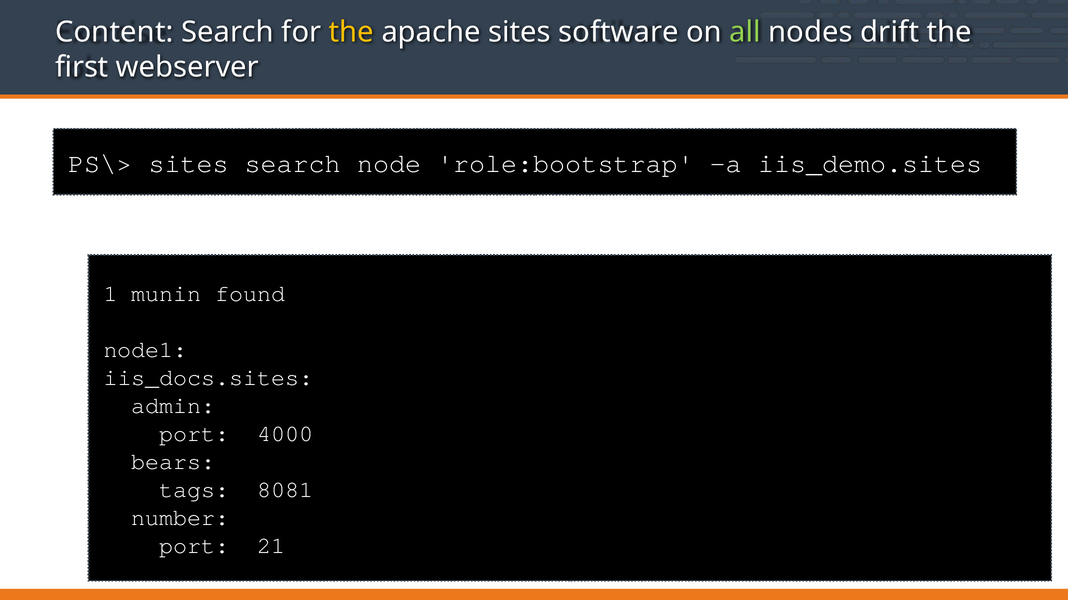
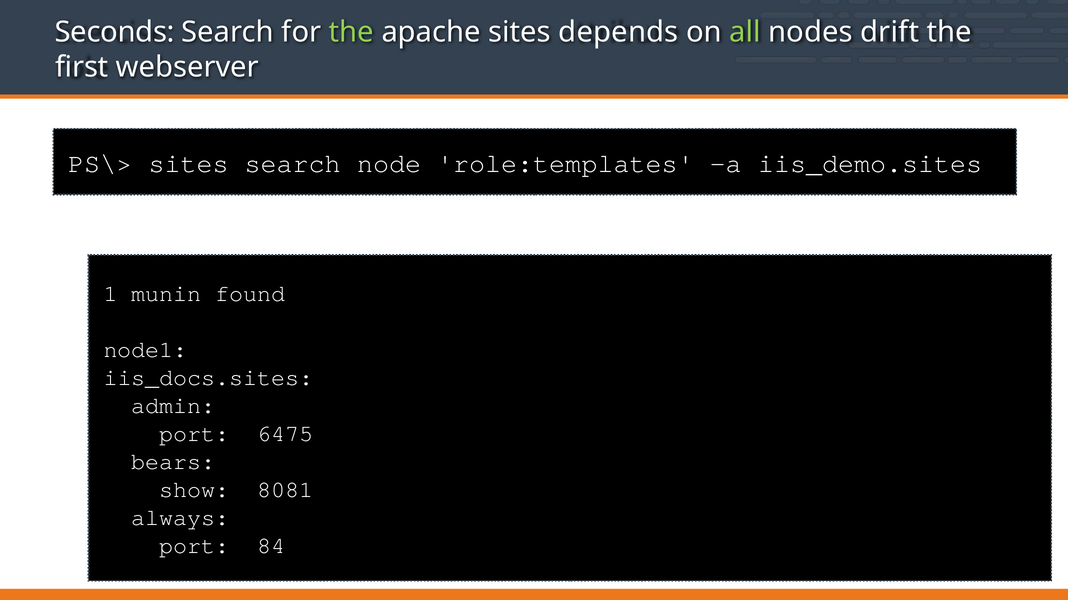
Content: Content -> Seconds (115, 32)
the colour: yellow -> light green (351, 32)
software: software -> depends (618, 32)
role:bootstrap: role:bootstrap -> role:templates (565, 164)
4000: 4000 -> 6475 (285, 434)
tags: tags -> show (194, 490)
number: number -> always (180, 518)
21: 21 -> 84 (271, 546)
